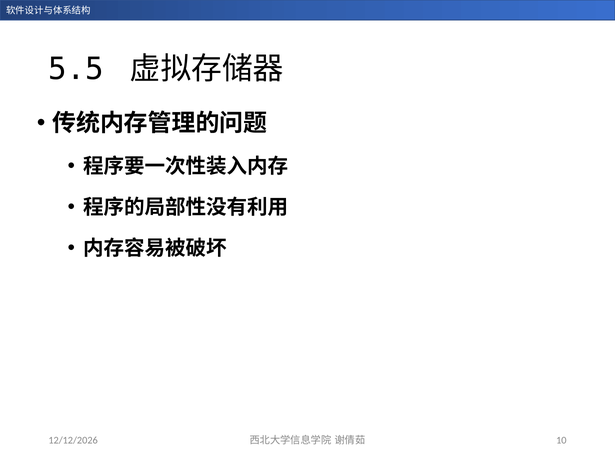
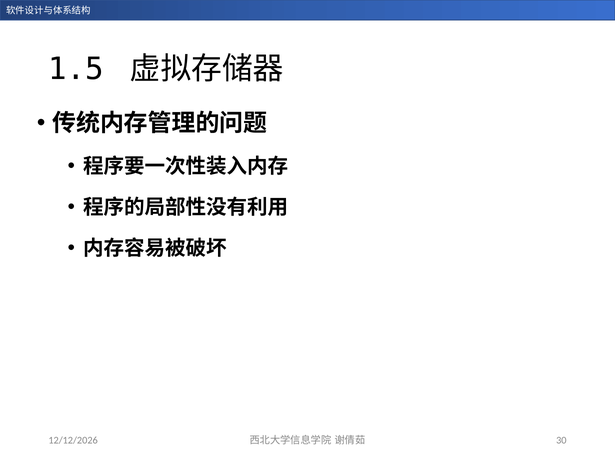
5.5: 5.5 -> 1.5 (76, 69)
10: 10 -> 30 (561, 440)
